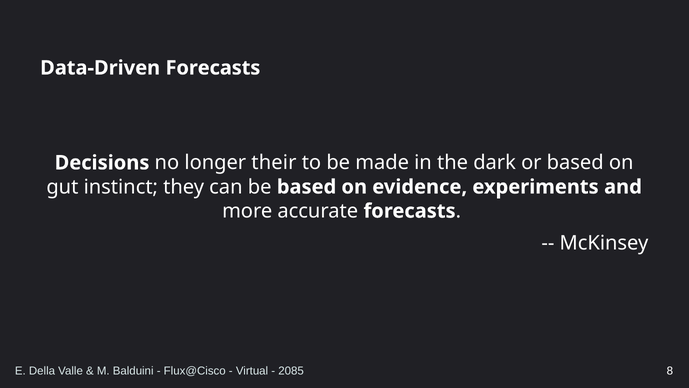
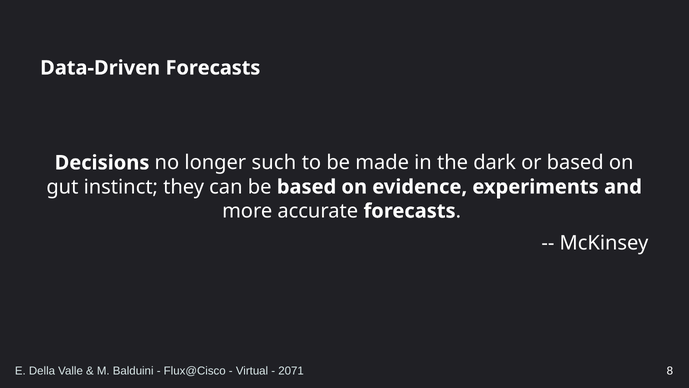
their: their -> such (274, 163)
2085: 2085 -> 2071 (291, 371)
